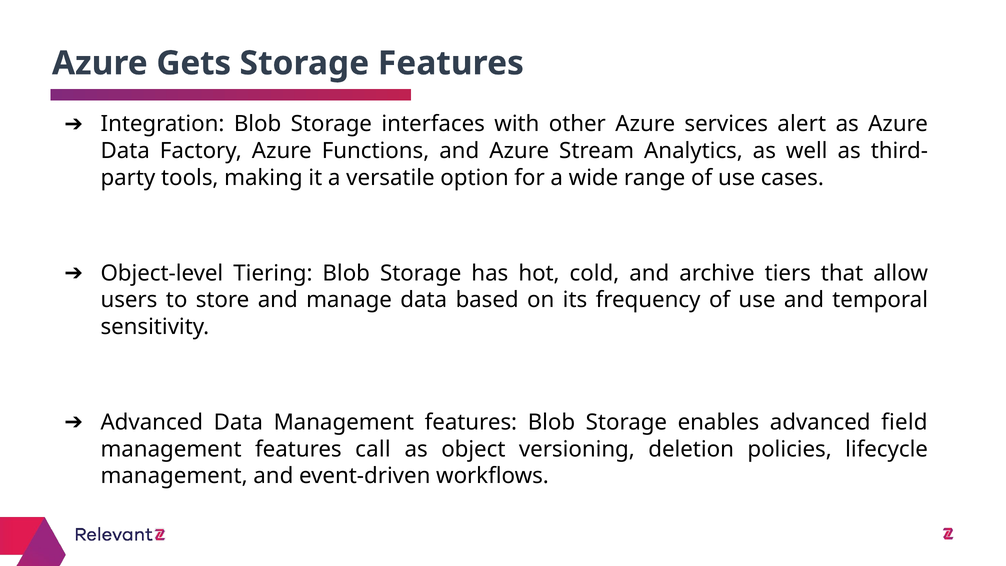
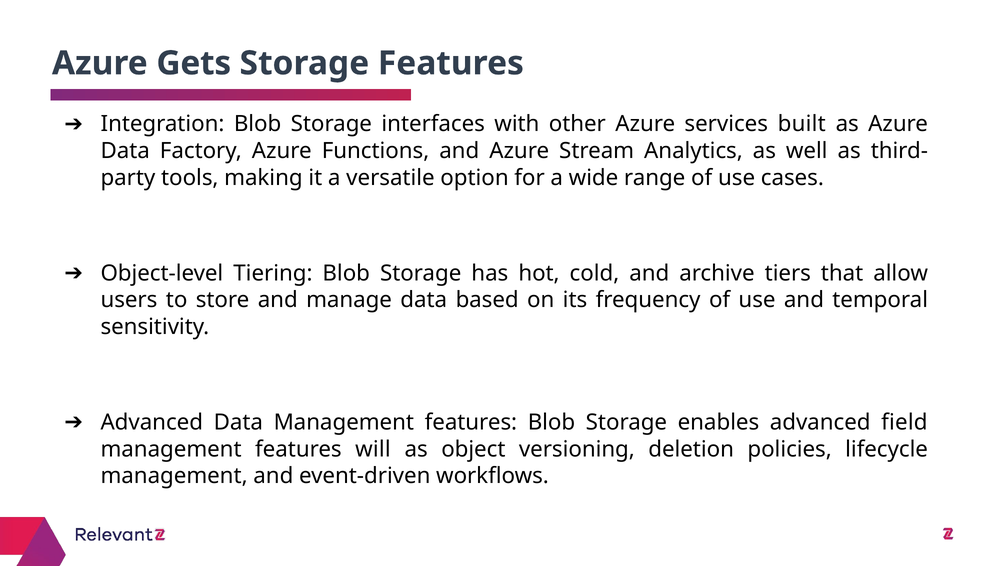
alert: alert -> built (802, 124)
call: call -> will (373, 449)
